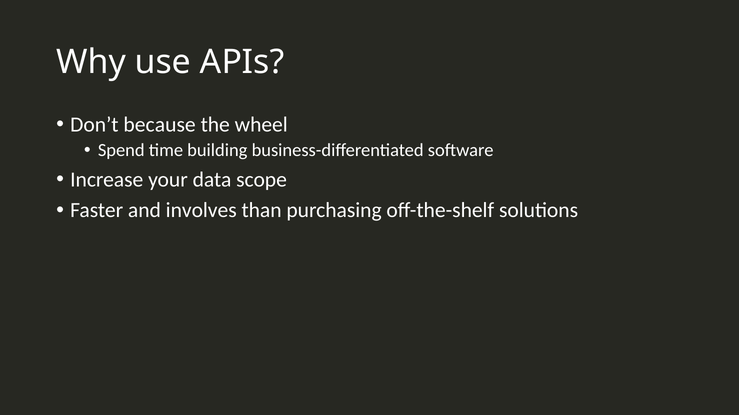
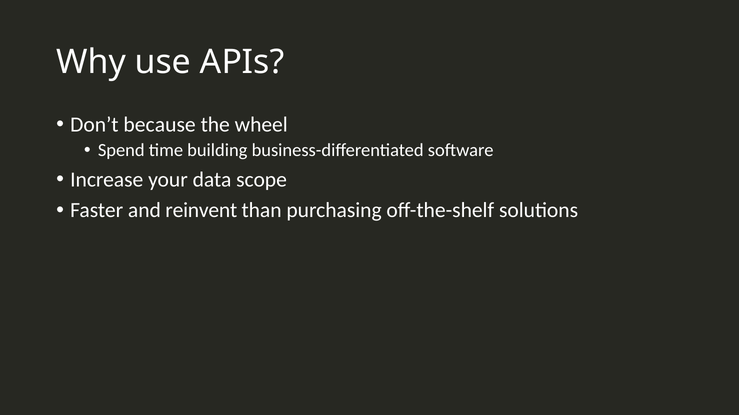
involves: involves -> reinvent (201, 211)
